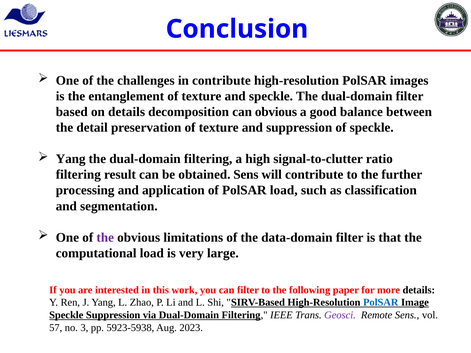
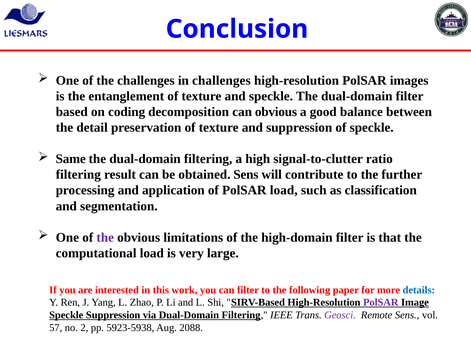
in contribute: contribute -> challenges (221, 81)
on details: details -> coding (127, 112)
Yang: Yang -> Same (71, 159)
data-domain: data-domain -> high-domain (297, 238)
details colour: black -> blue (419, 290)
PolSAR colour: blue -> purple (381, 303)
3: 3 -> 2 (84, 328)
2023: 2023 -> 2088 (191, 328)
